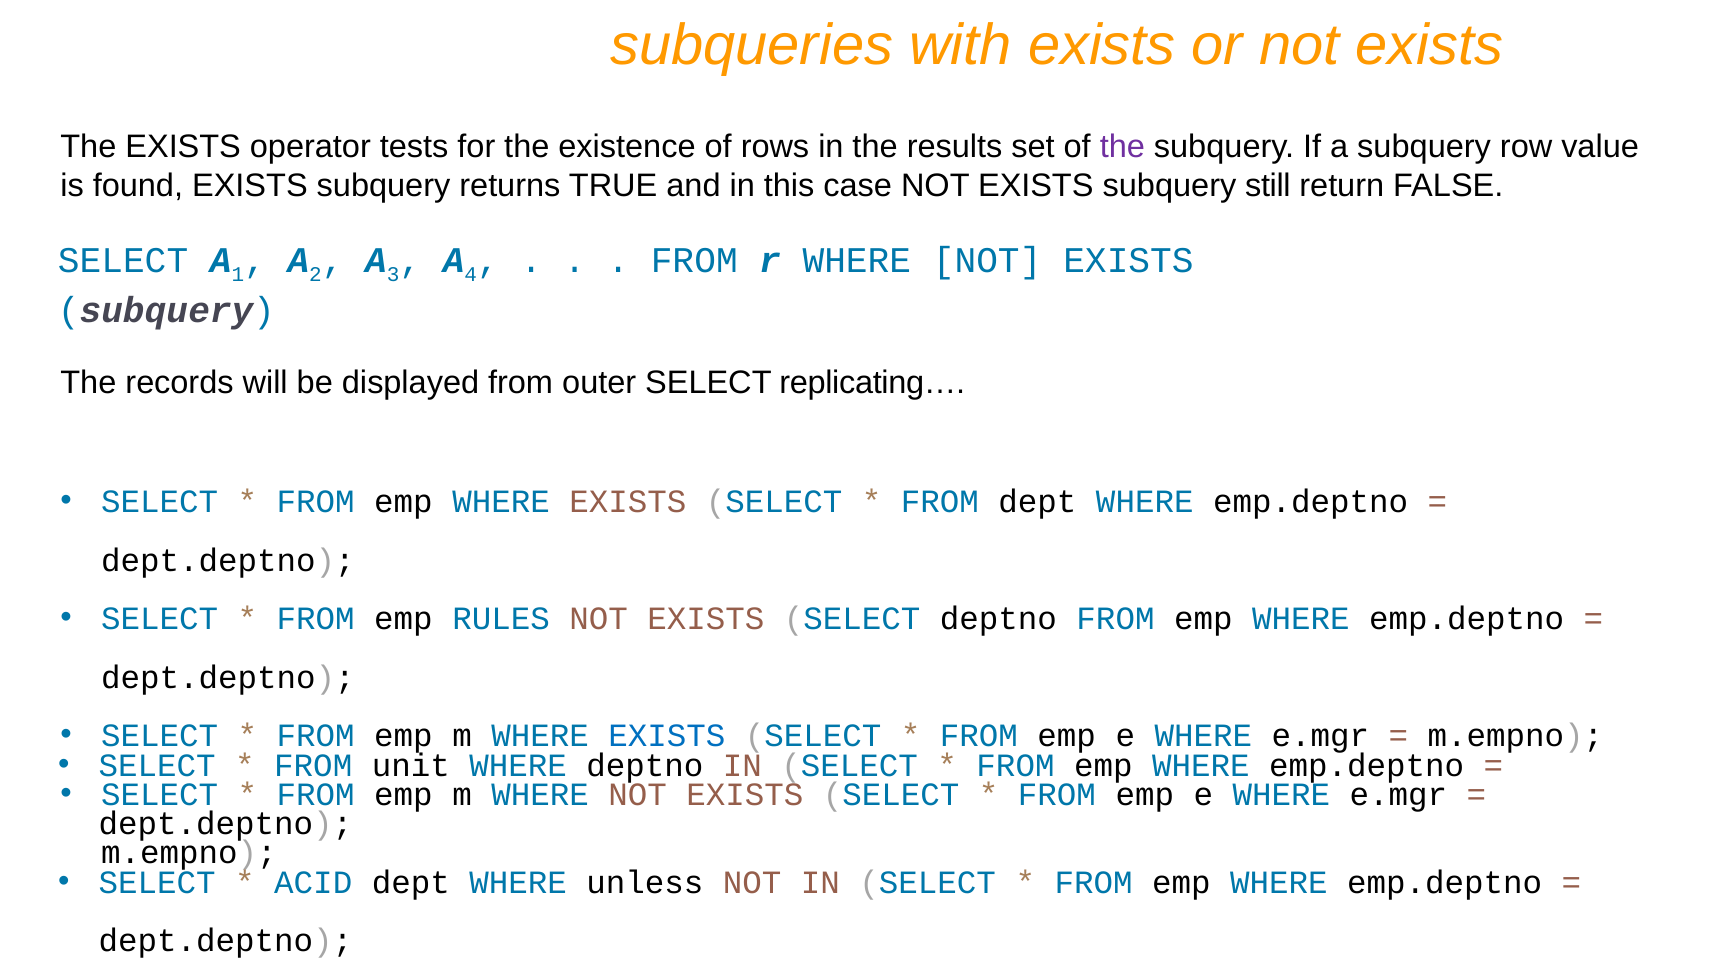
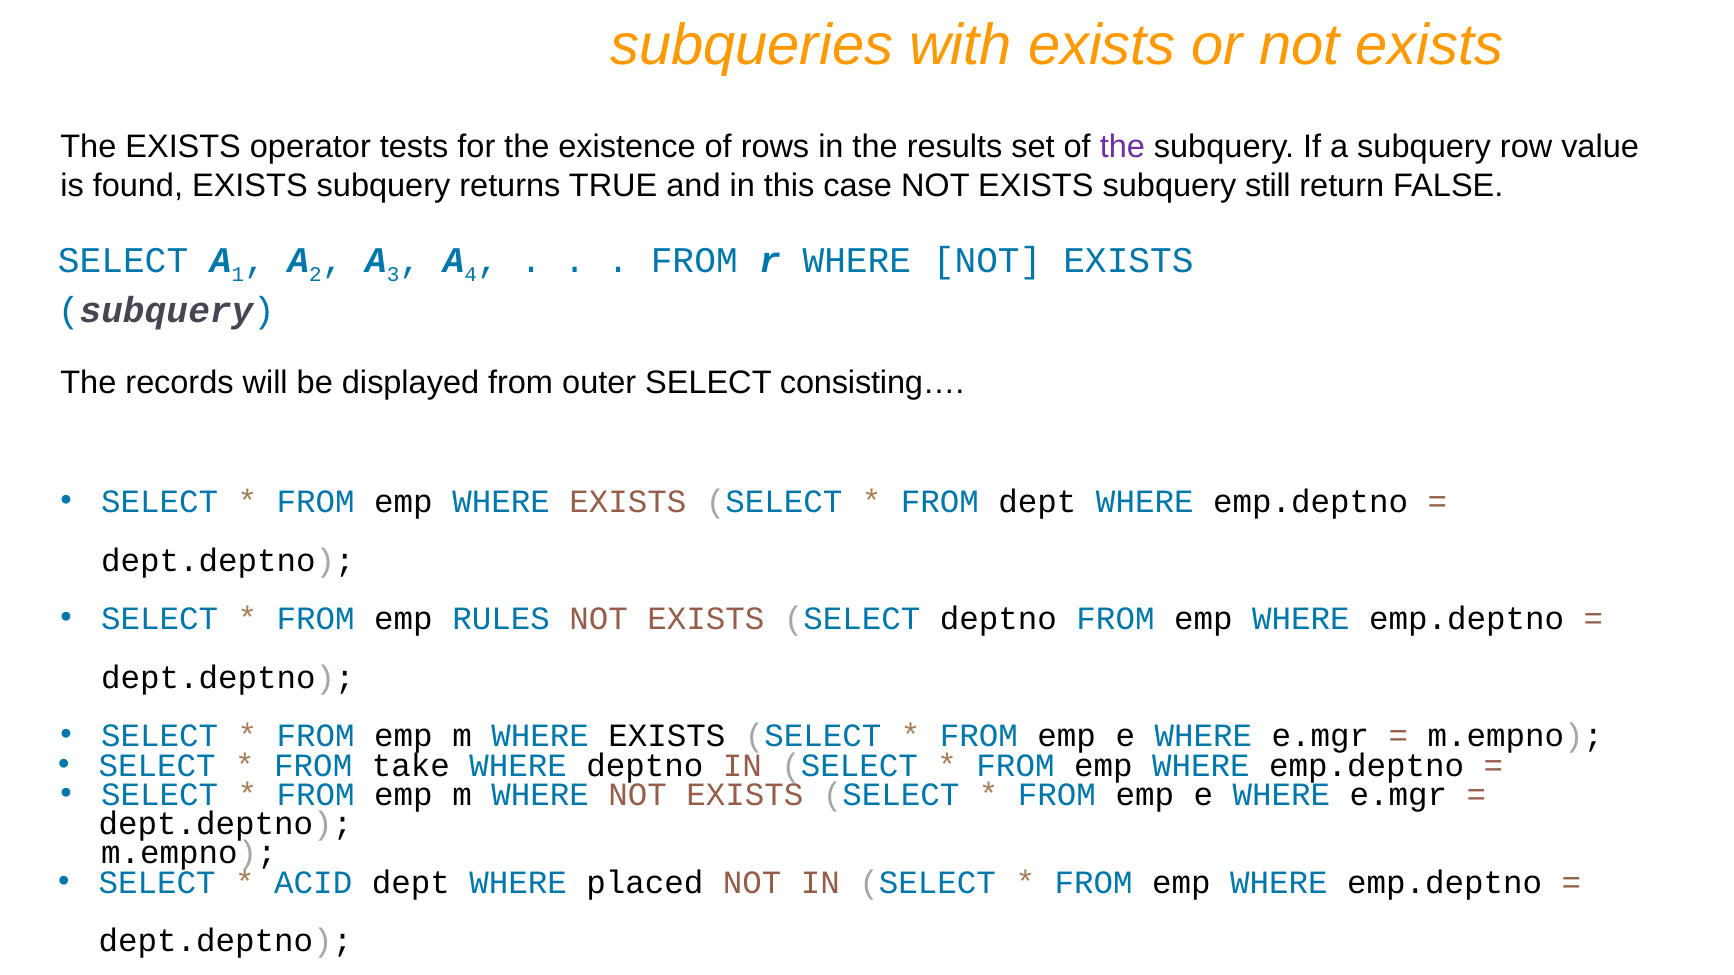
replicating…: replicating… -> consisting… (872, 383)
EXISTS colour: blue -> black (667, 736)
unit: unit -> take (411, 766)
unless: unless -> placed (645, 883)
